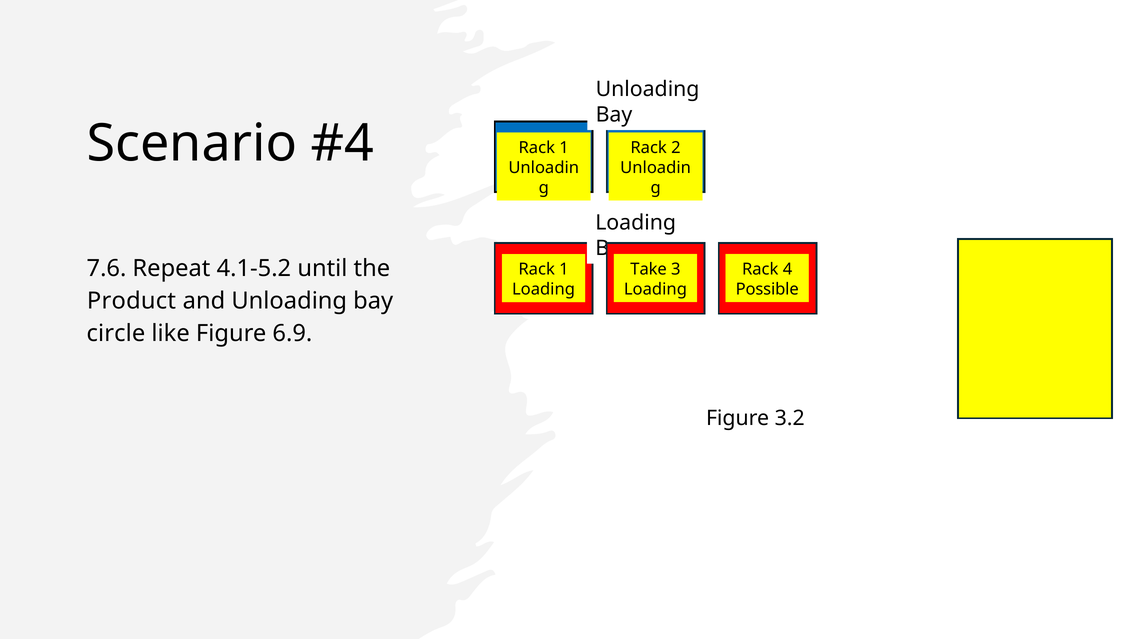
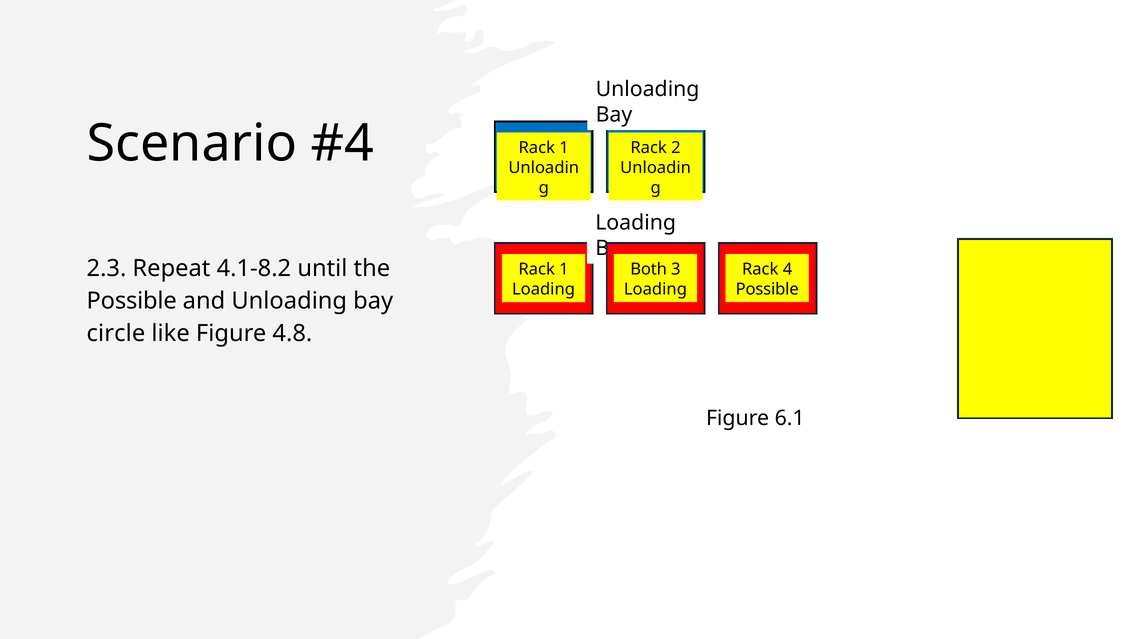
7.6: 7.6 -> 2.3 (106, 269)
4.1-5.2: 4.1-5.2 -> 4.1-8.2 (254, 269)
Take: Take -> Both (649, 269)
Product: Product -> Possible (132, 301)
6.9: 6.9 -> 4.8 (292, 333)
3.2: 3.2 -> 6.1 (790, 418)
